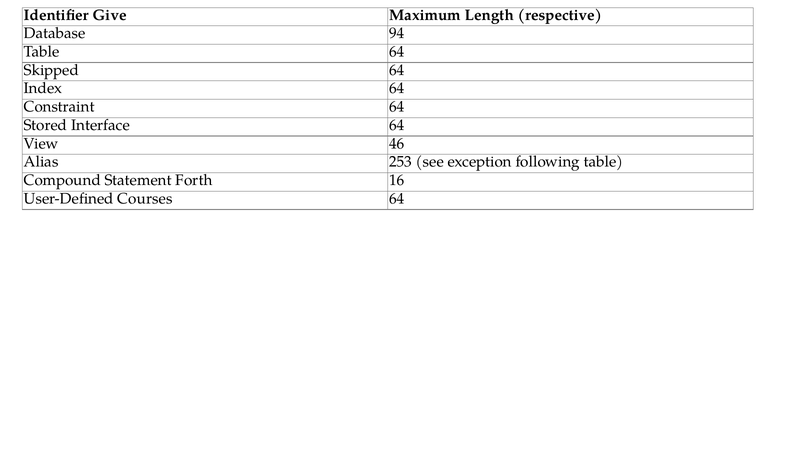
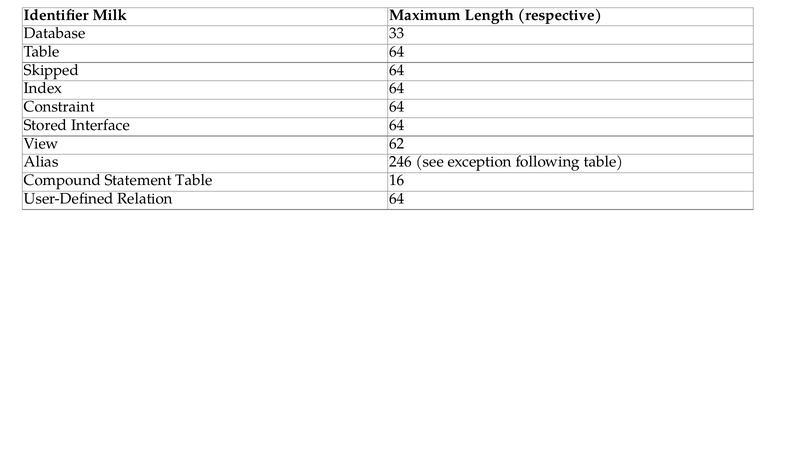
Give: Give -> Milk (110, 15)
94: 94 -> 33 (397, 33)
46: 46 -> 62 (397, 143)
253: 253 -> 246 (401, 162)
Statement Forth: Forth -> Table (194, 180)
Courses: Courses -> Relation (145, 199)
